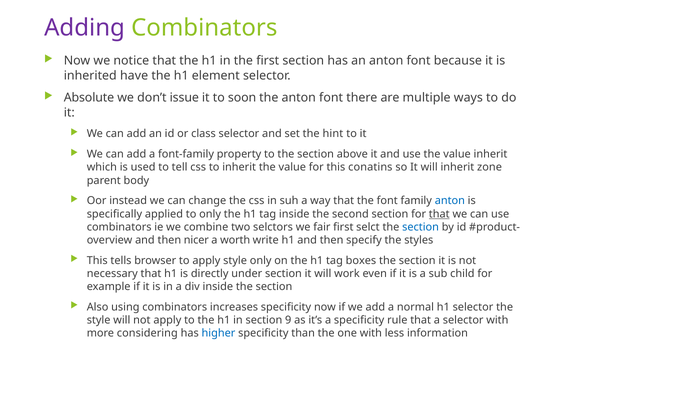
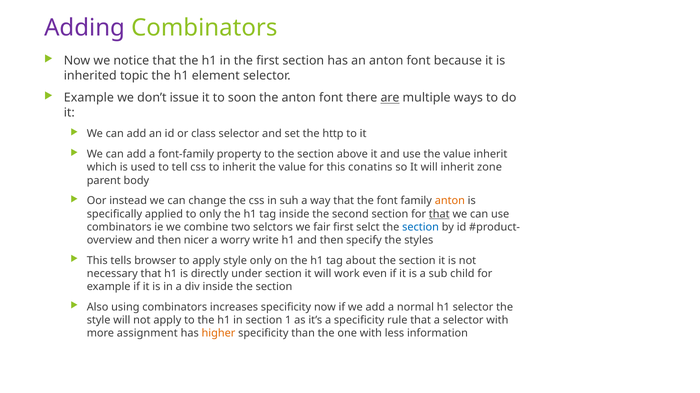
have: have -> topic (134, 76)
Absolute: Absolute -> Example (89, 98)
are underline: none -> present (390, 98)
hint: hint -> http (333, 134)
anton colour: blue -> orange (450, 201)
worth: worth -> worry (235, 241)
boxes: boxes -> about (361, 261)
9: 9 -> 1 (288, 321)
considering: considering -> assignment (147, 334)
higher colour: blue -> orange (218, 334)
